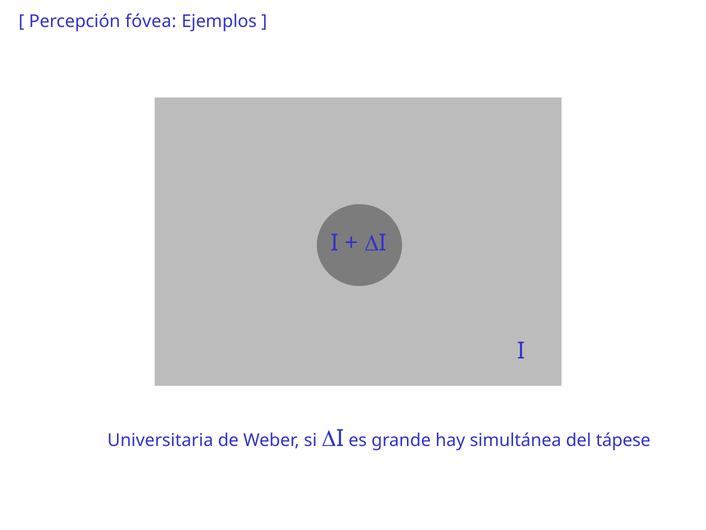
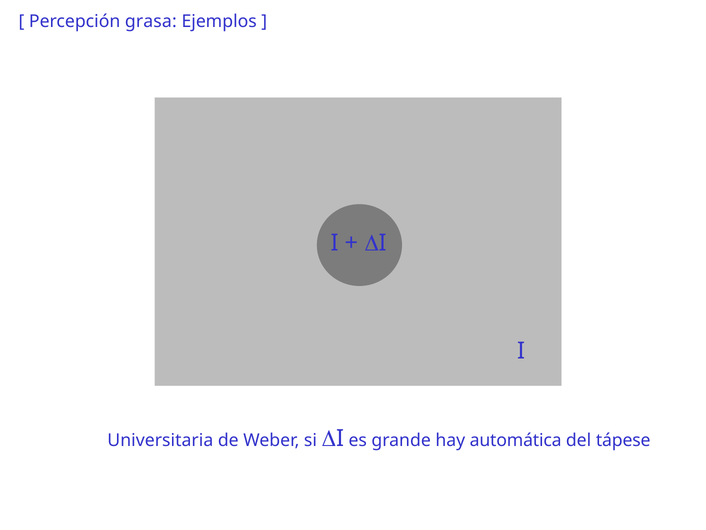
fóvea: fóvea -> grasa (151, 21)
simultánea: simultánea -> automática (516, 440)
